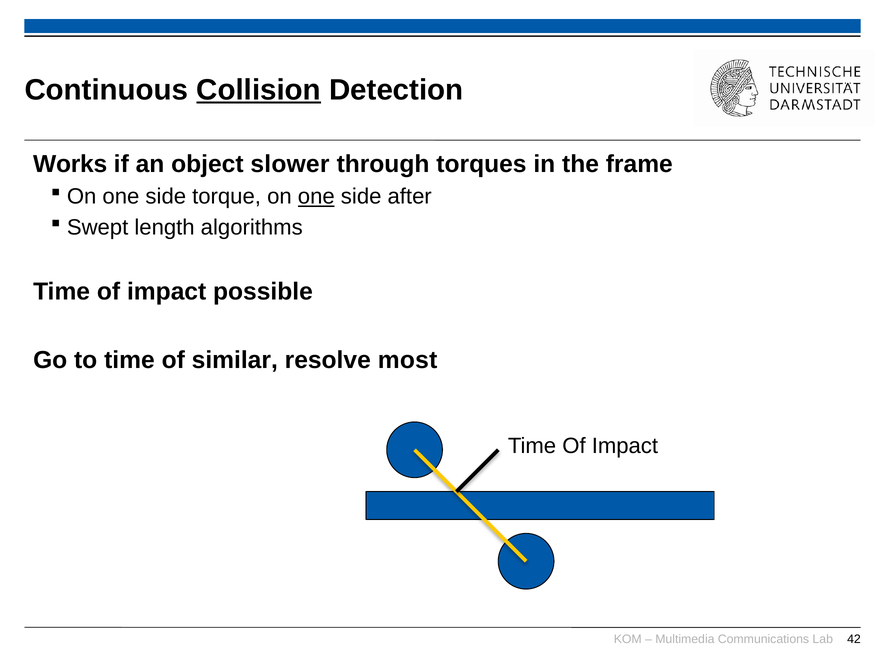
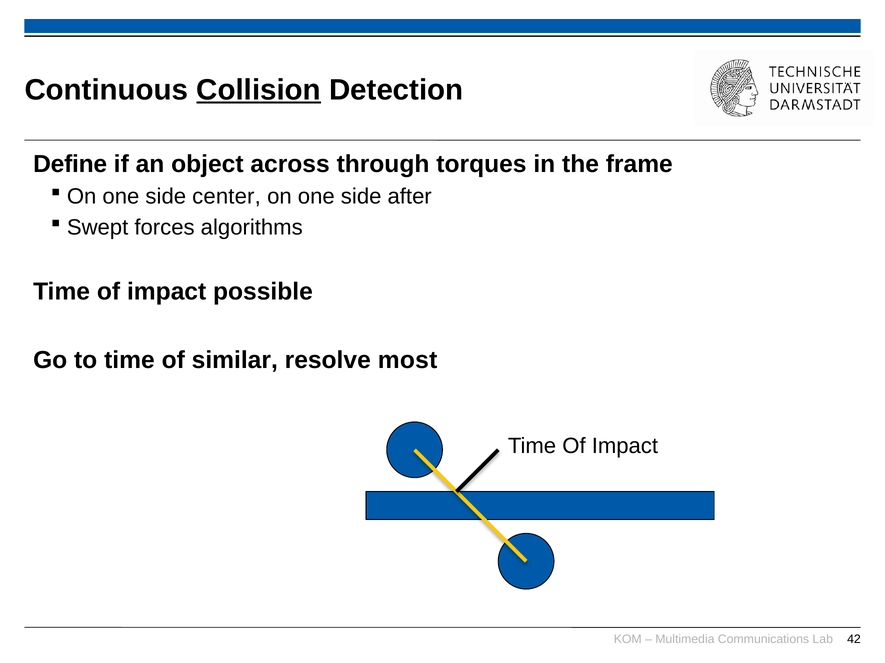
Works: Works -> Define (70, 165)
slower: slower -> across (290, 165)
torque: torque -> center (226, 197)
one underline: present -> none (316, 197)
length: length -> forces (165, 228)
